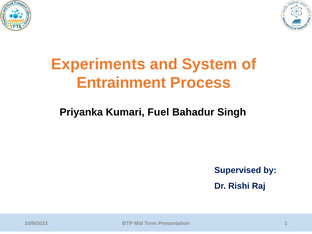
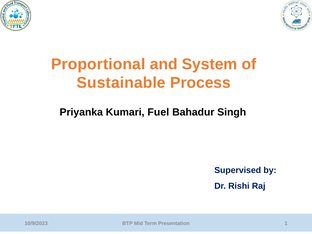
Experiments: Experiments -> Proportional (98, 64)
Entrainment: Entrainment -> Sustainable (121, 83)
